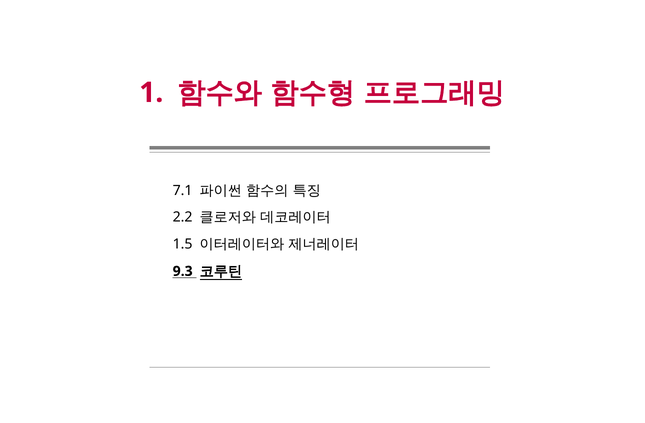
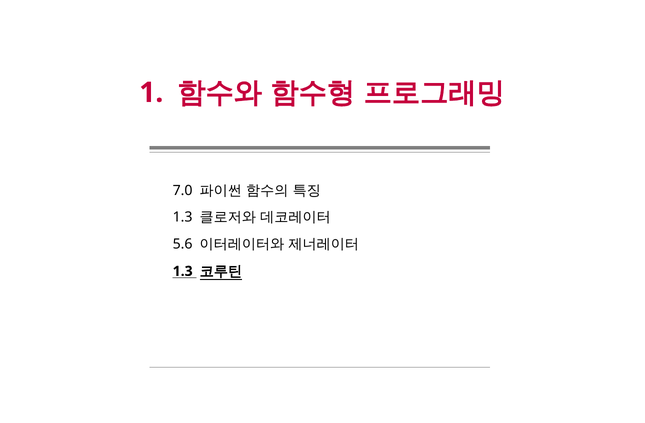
7.1: 7.1 -> 7.0 (183, 191)
2.2: 2.2 -> 1.3 (183, 218)
1.5: 1.5 -> 5.6 (183, 245)
9.3: 9.3 -> 1.3 (183, 272)
